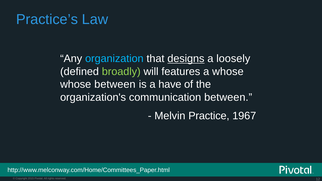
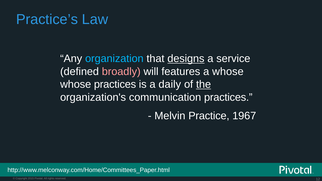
loosely: loosely -> service (233, 59)
broadly colour: light green -> pink (121, 72)
whose between: between -> practices (115, 84)
have: have -> daily (170, 84)
the underline: none -> present (204, 84)
communication between: between -> practices (228, 97)
